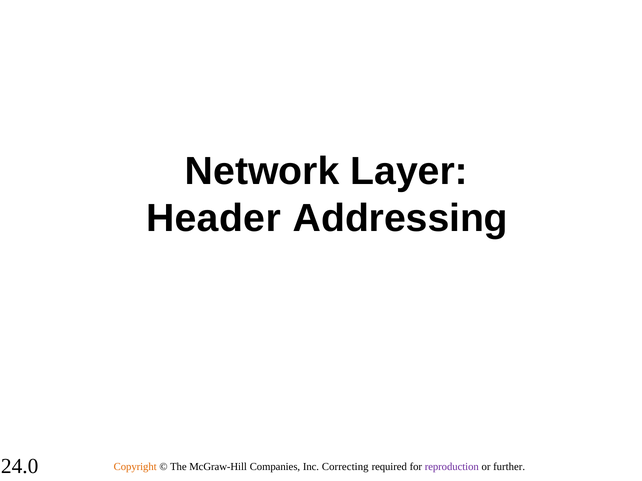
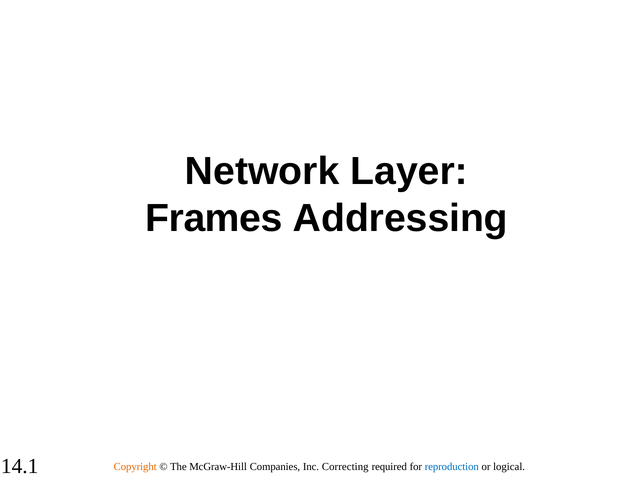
Header: Header -> Frames (214, 219)
24.0: 24.0 -> 14.1 (20, 467)
reproduction colour: purple -> blue (452, 467)
further: further -> logical (509, 467)
